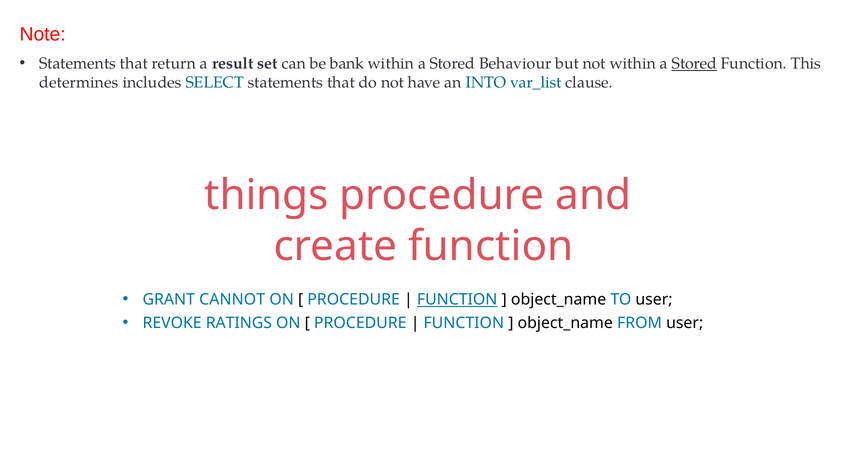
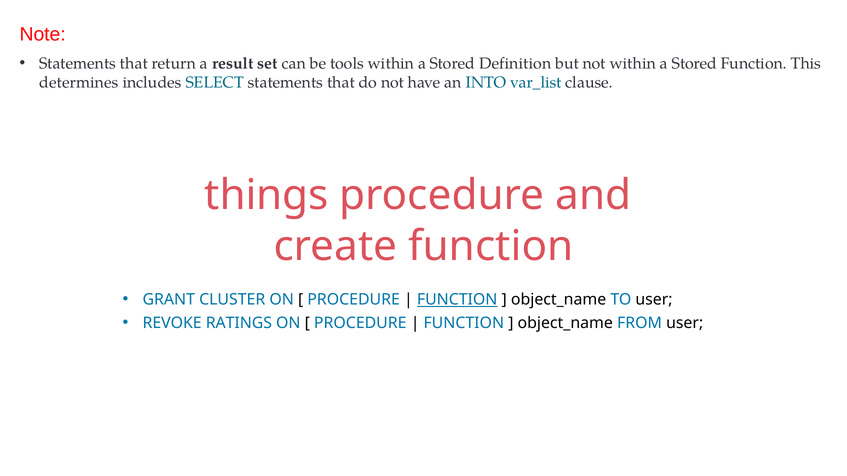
bank: bank -> tools (347, 64)
Behaviour: Behaviour -> Definition (515, 64)
Stored underline: present -> none (694, 64)
CANNOT: CANNOT -> CLUSTER (232, 300)
